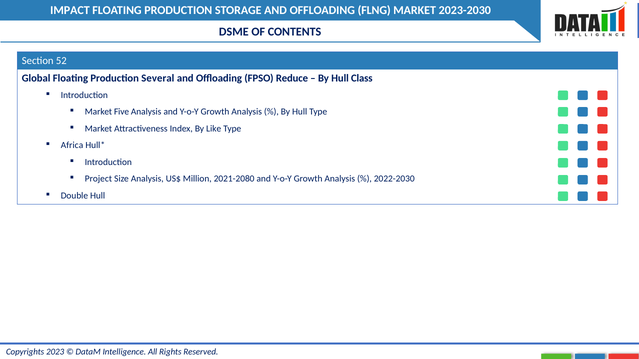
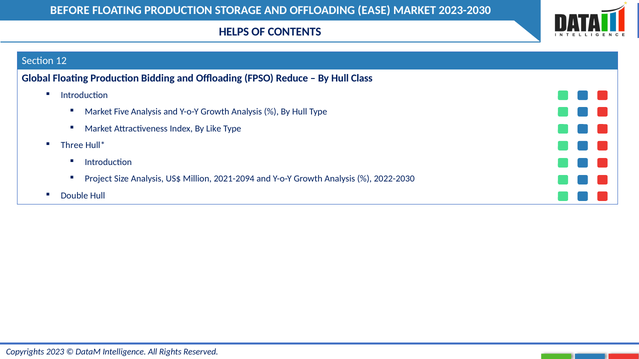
IMPACT: IMPACT -> BEFORE (70, 10)
FLNG: FLNG -> EASE (374, 10)
DSME: DSME -> HELPS (234, 32)
52: 52 -> 12 (61, 61)
Several: Several -> Bidding (158, 78)
Africa: Africa -> Three (72, 146)
2021-2080: 2021-2080 -> 2021-2094 (234, 179)
